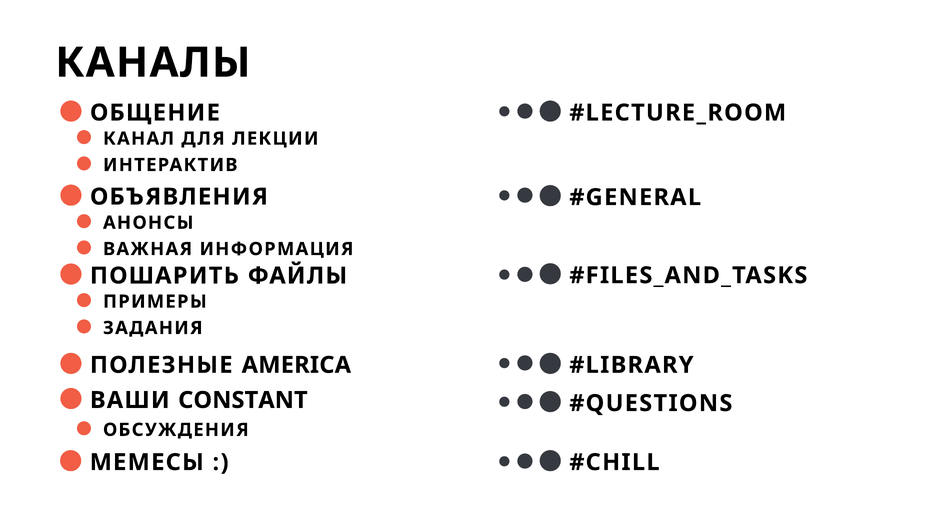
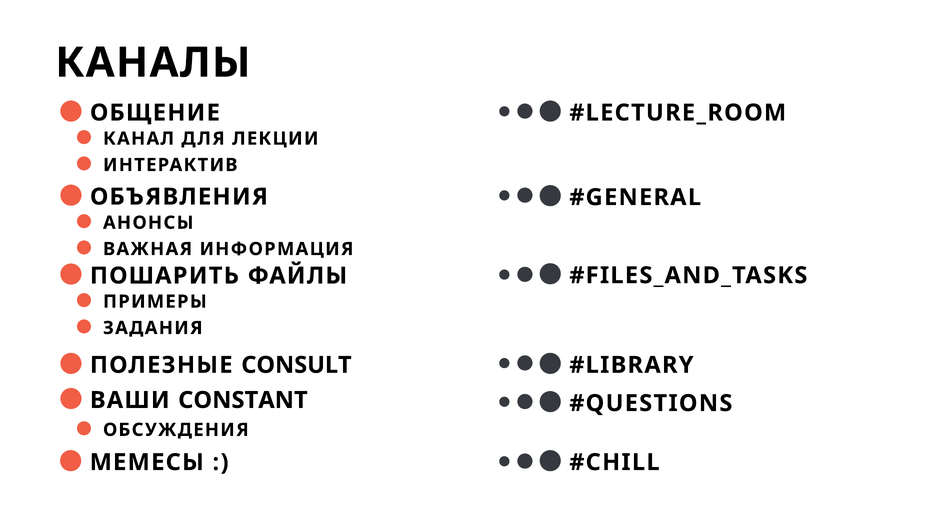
AMERICA: AMERICA -> CONSULT (296, 365)
